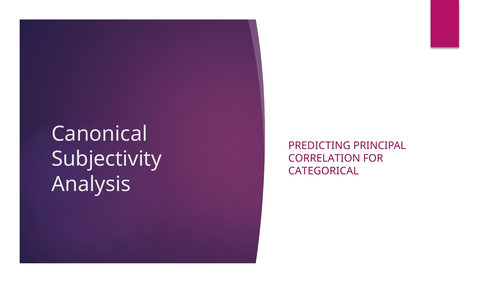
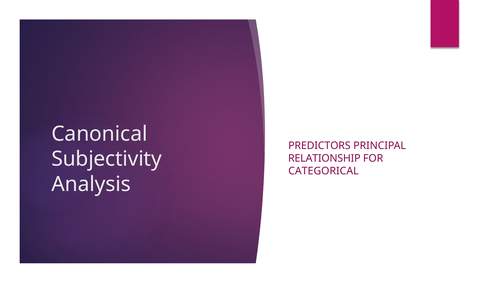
PREDICTING: PREDICTING -> PREDICTORS (319, 146)
CORRELATION: CORRELATION -> RELATIONSHIP (324, 158)
